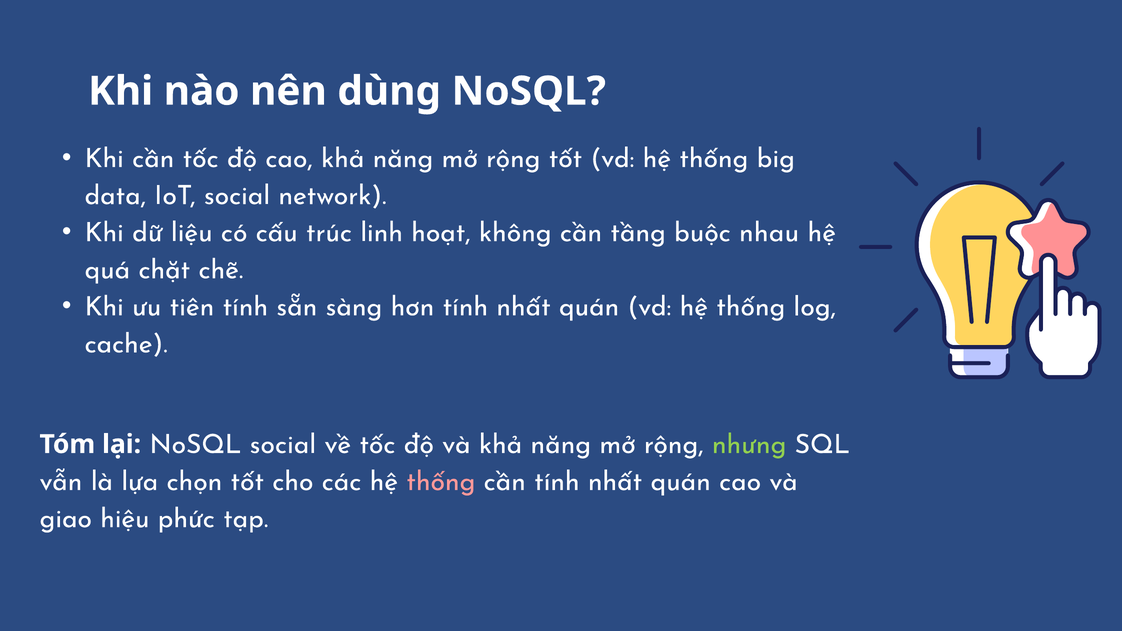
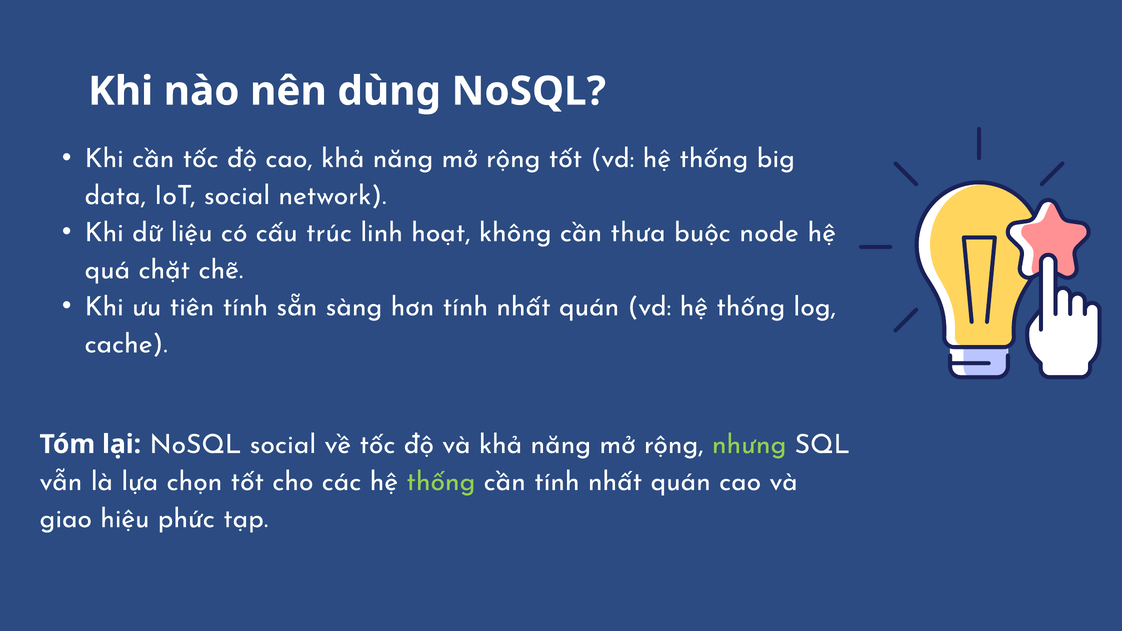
tầng: tầng -> thưa (638, 233)
nhau: nhau -> node (769, 233)
thống colour: pink -> light green (441, 481)
